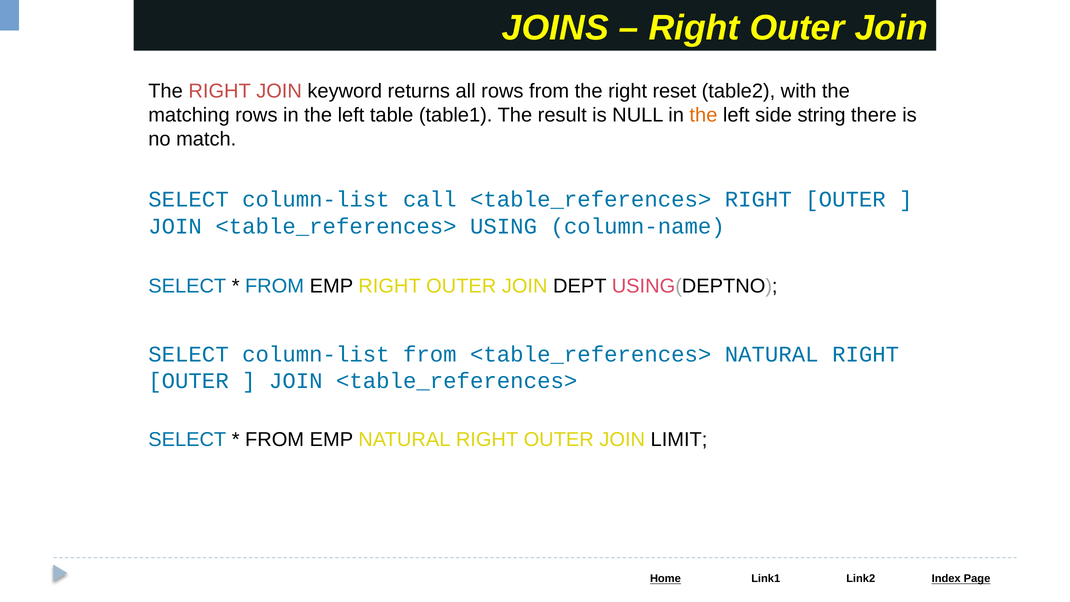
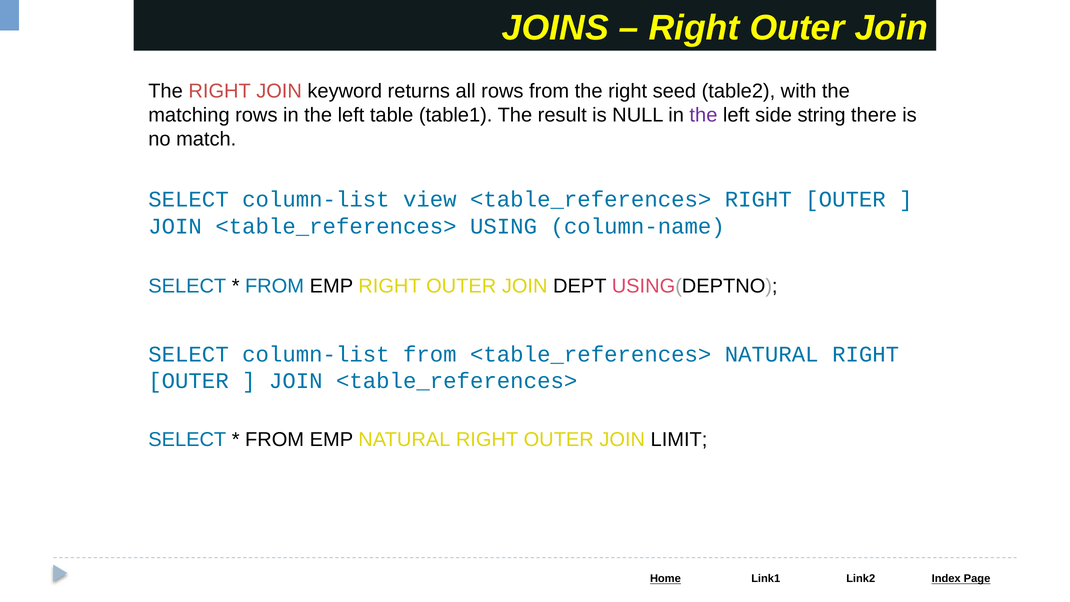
reset: reset -> seed (674, 91)
the colour: orange -> purple (703, 115)
call: call -> view (430, 199)
